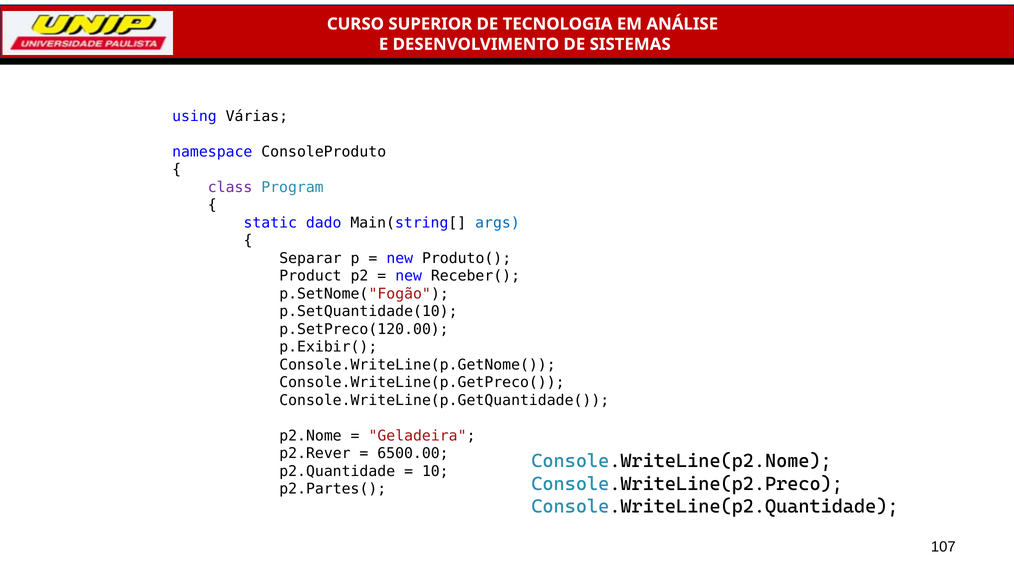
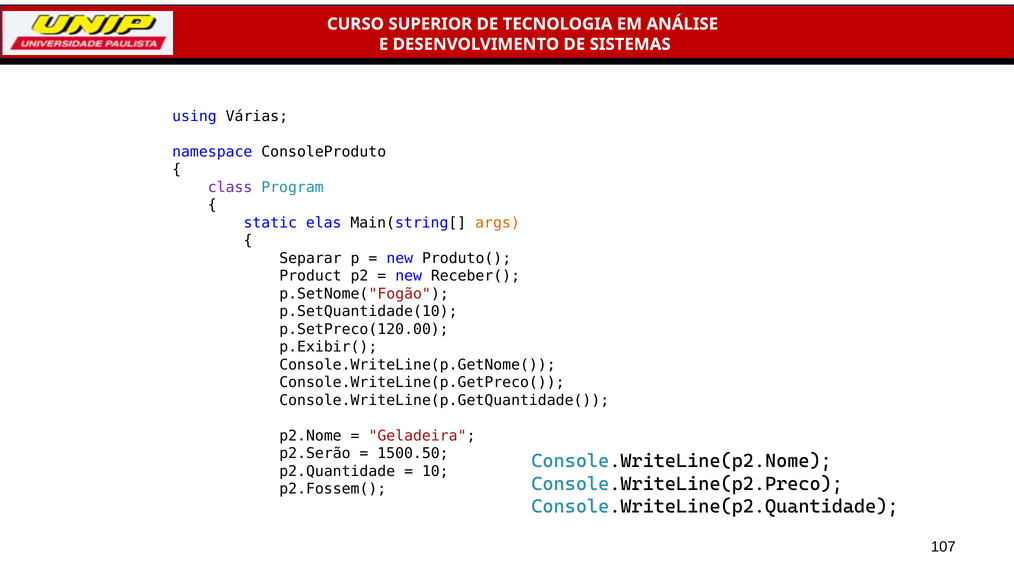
dado: dado -> elas (324, 223)
args colour: blue -> orange (497, 223)
p2.Rever: p2.Rever -> p2.Serão (315, 454)
6500.00: 6500.00 -> 1500.50 (413, 454)
p2.Partes(: p2.Partes( -> p2.Fossem( (333, 489)
